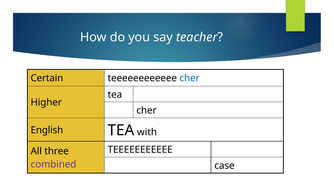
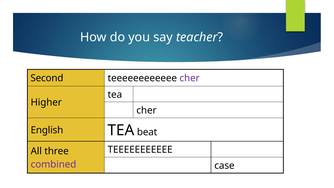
Certain: Certain -> Second (47, 78)
cher colour: blue -> purple (190, 78)
with: with -> beat (147, 132)
